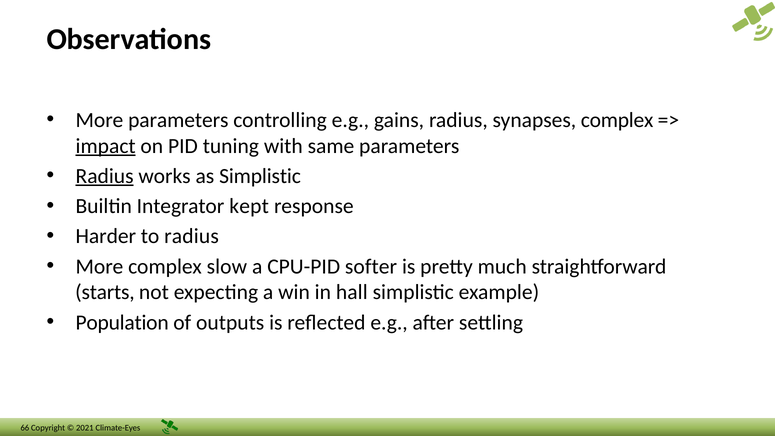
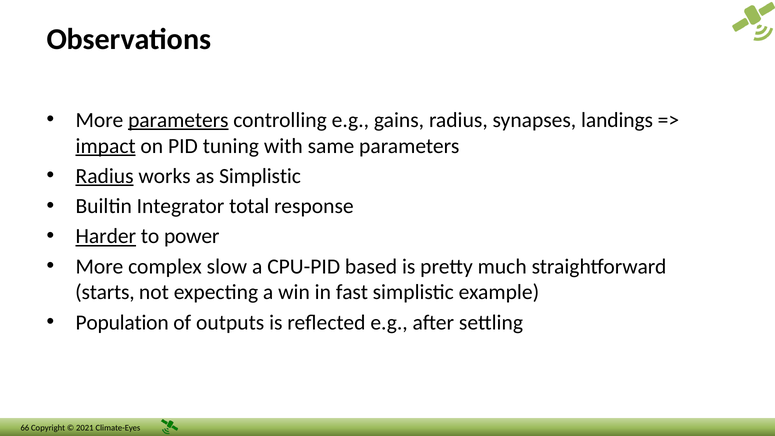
parameters underline: none -> present (178, 120)
synapses complex: complex -> landings (617, 120)
kept: kept -> total (249, 206)
Harder underline: none -> present (106, 236)
to radius: radius -> power (192, 236)
softer: softer -> based (371, 266)
hall: hall -> fast (352, 292)
